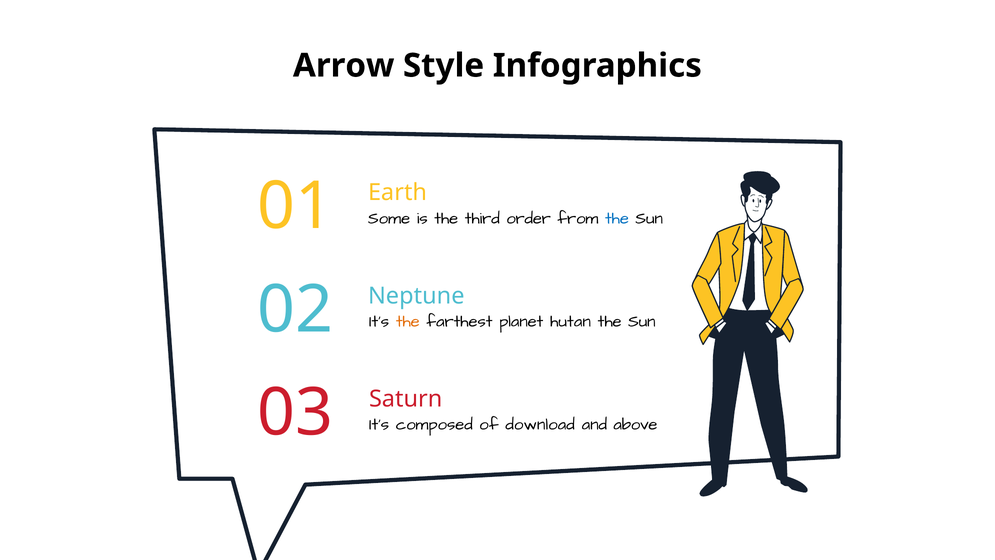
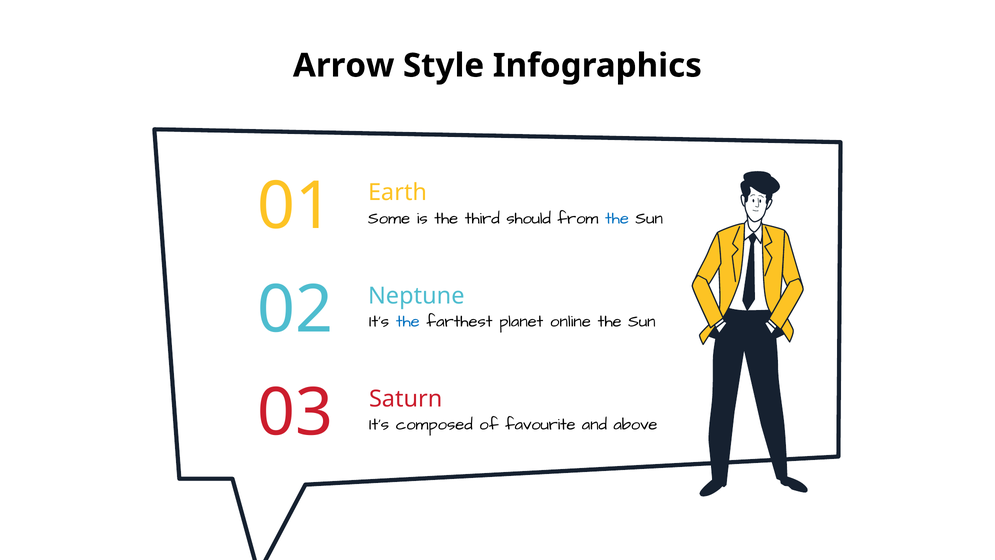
order: order -> should (529, 218)
the colour: orange -> blue (408, 321)
hutan: hutan -> online (570, 321)
download: download -> favourite (540, 424)
